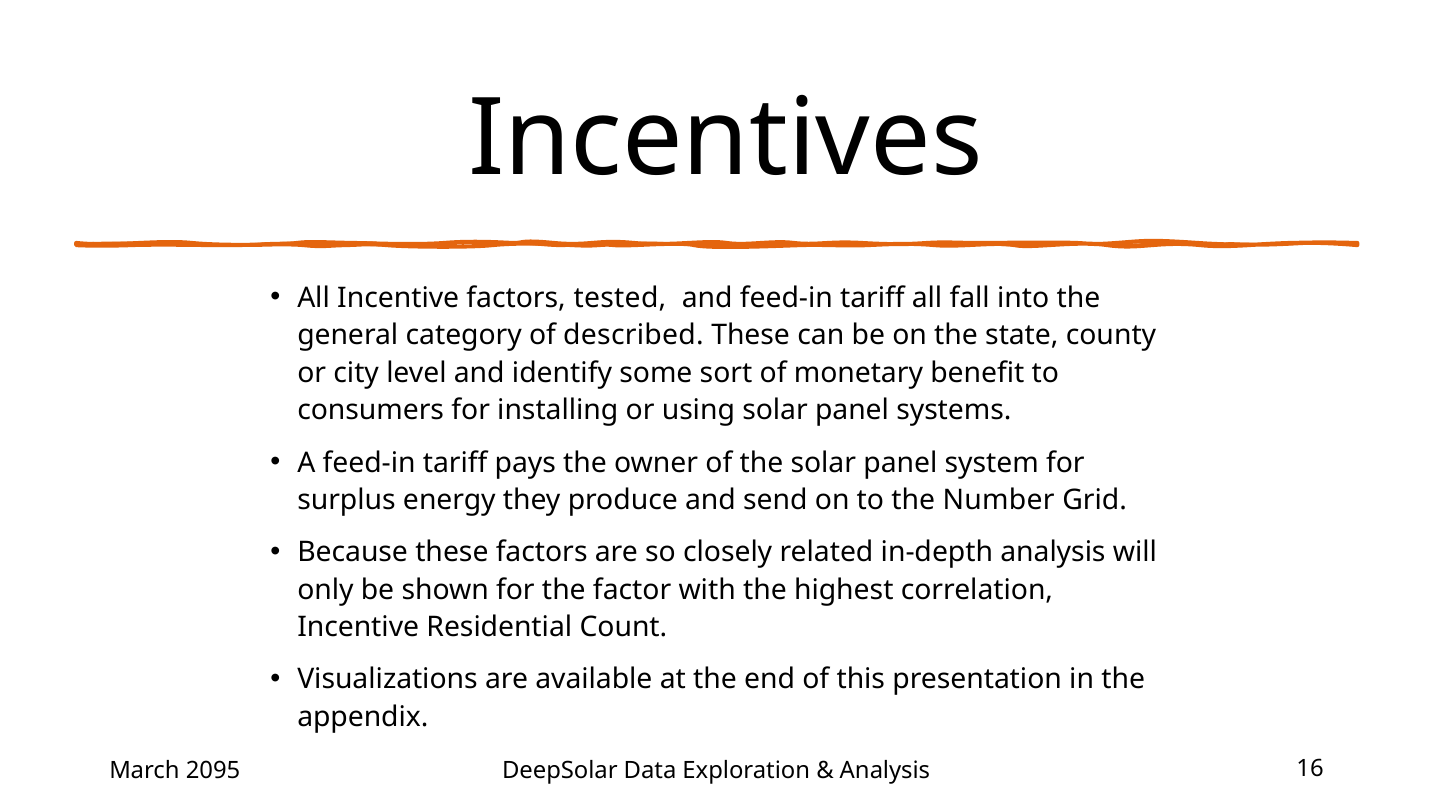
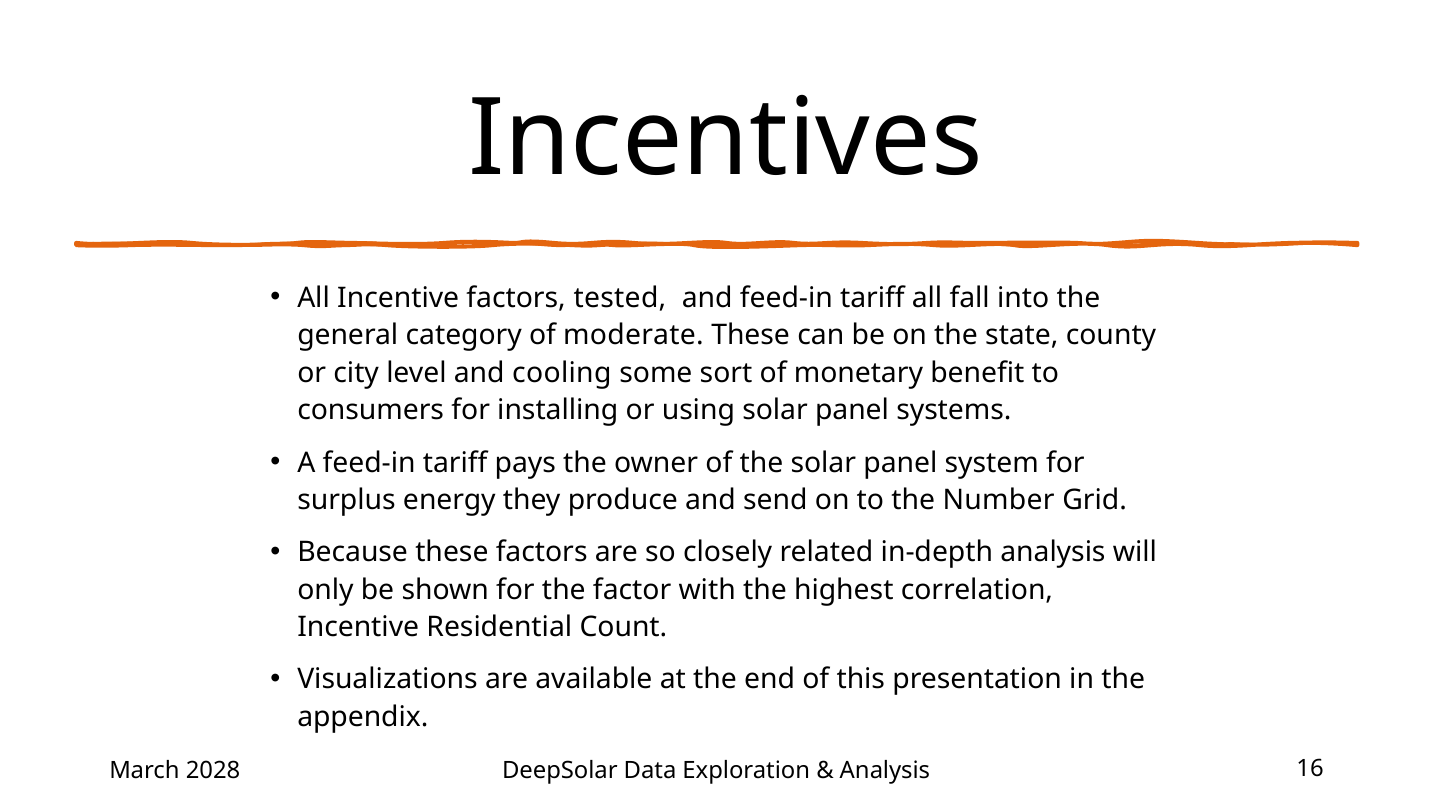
described: described -> moderate (633, 336)
identify: identify -> cooling (562, 373)
2095: 2095 -> 2028 (213, 770)
